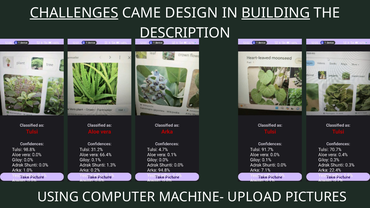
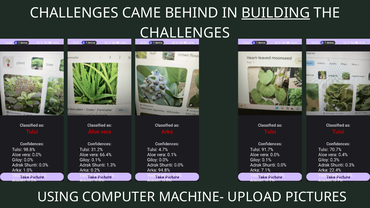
CHALLENGES underline: present -> none (74, 13)
DESIGN: DESIGN -> BEHIND (192, 13)
DESCRIPTION: DESCRIPTION -> CHALLENGES (185, 33)
